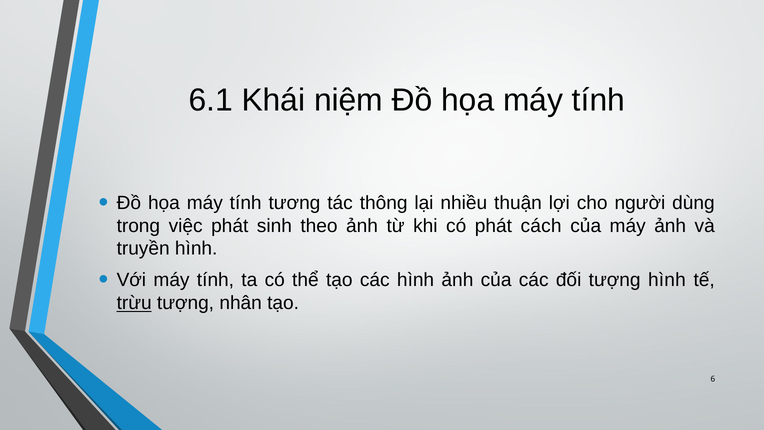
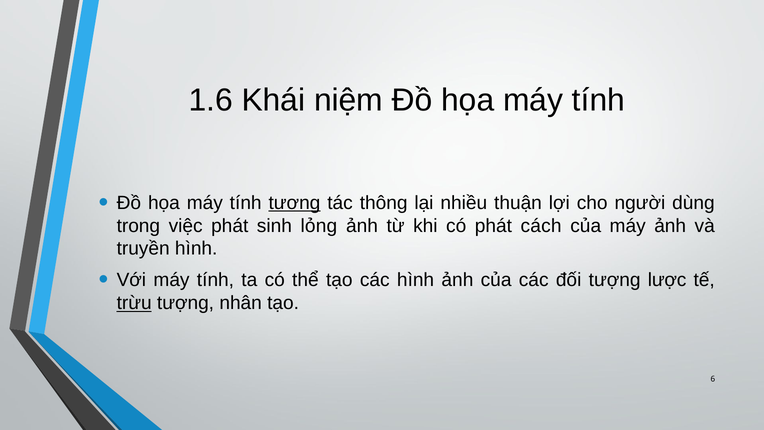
6.1: 6.1 -> 1.6 (211, 100)
tương underline: none -> present (294, 203)
theo: theo -> lỏng (319, 226)
tượng hình: hình -> lược (667, 280)
